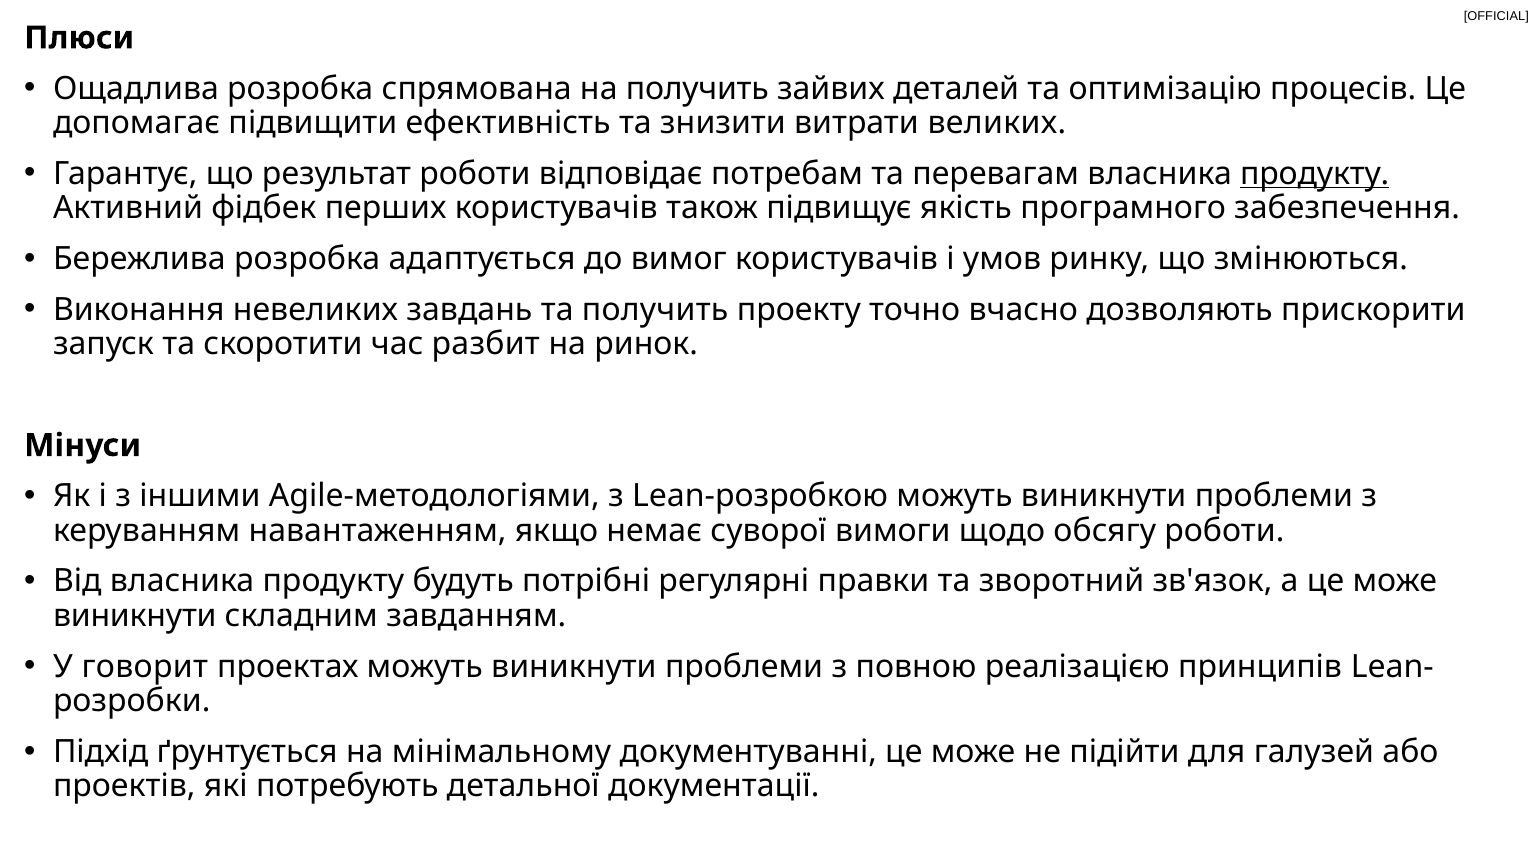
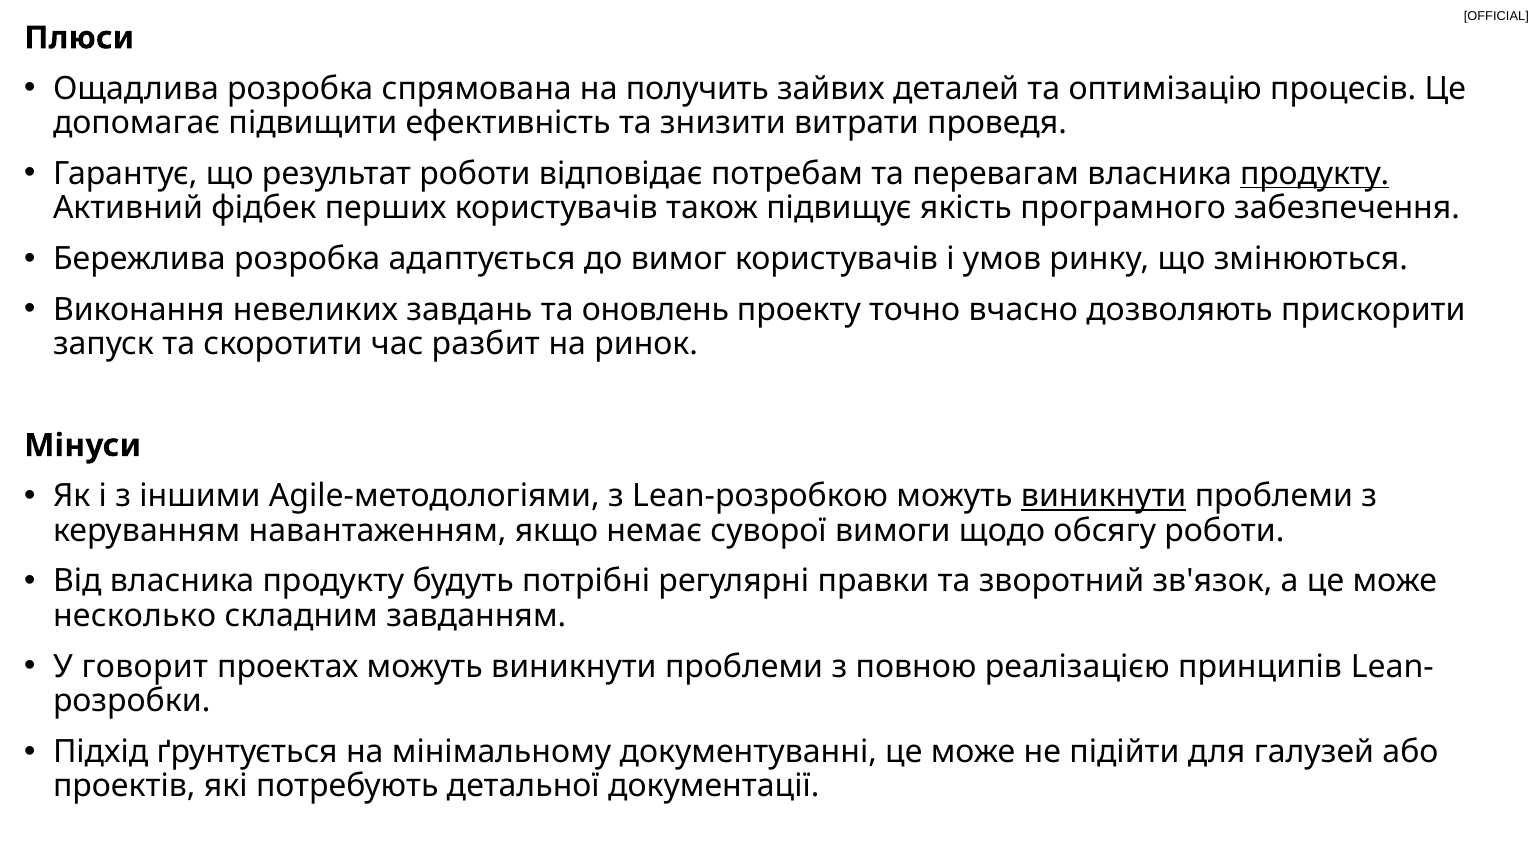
великих: великих -> проведя (997, 123)
та получить: получить -> оновлень (655, 309)
виникнути underline: none -> present (1104, 496)
виникнути: виникнути -> несколько (135, 616)
